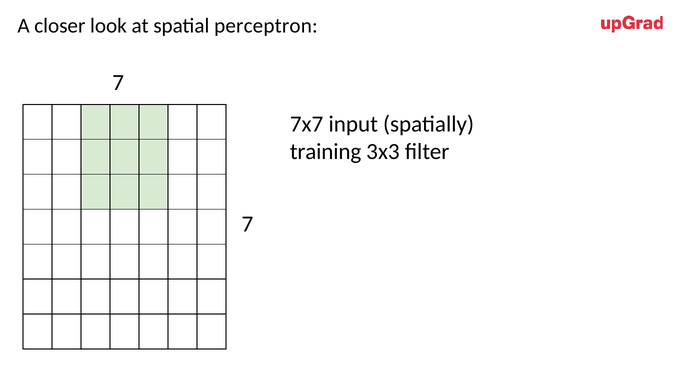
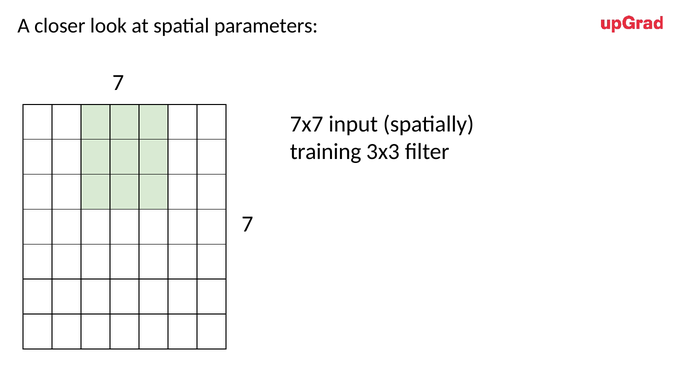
perceptron: perceptron -> parameters (266, 26)
